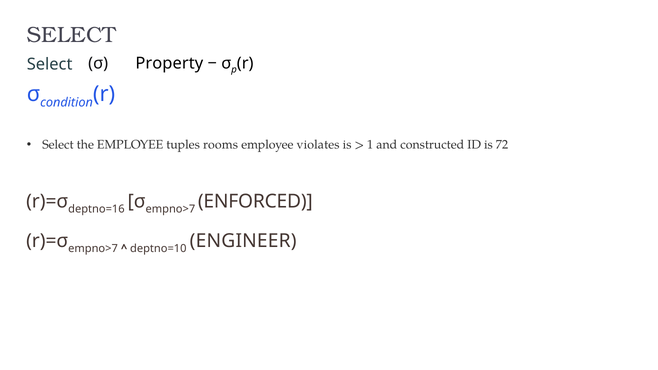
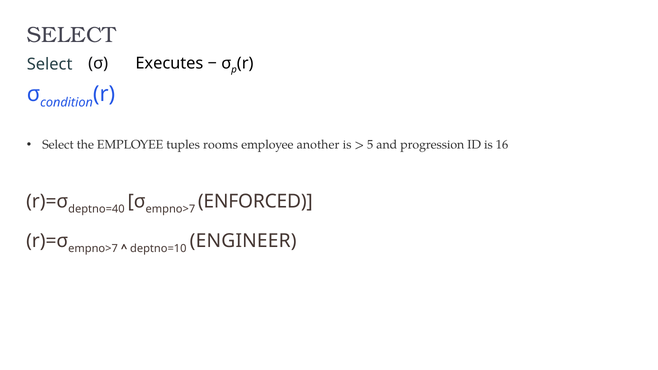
Property: Property -> Executes (169, 63)
violates: violates -> another (318, 145)
1: 1 -> 5 (370, 145)
constructed: constructed -> progression (432, 145)
72: 72 -> 16 (502, 145)
deptno=16: deptno=16 -> deptno=40 (96, 209)
